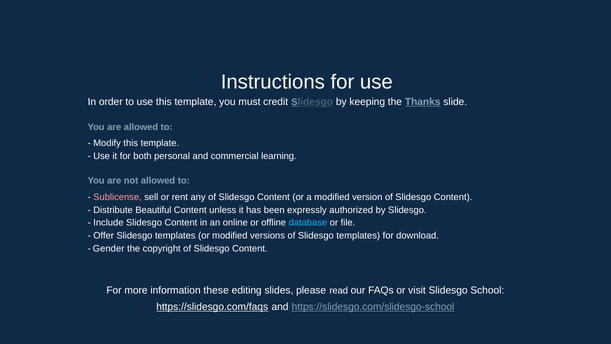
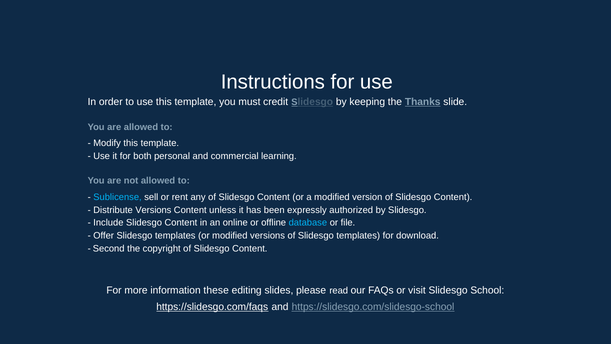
Sublicense colour: pink -> light blue (118, 197)
Distribute Beautiful: Beautiful -> Versions (153, 210)
Gender: Gender -> Second (109, 248)
